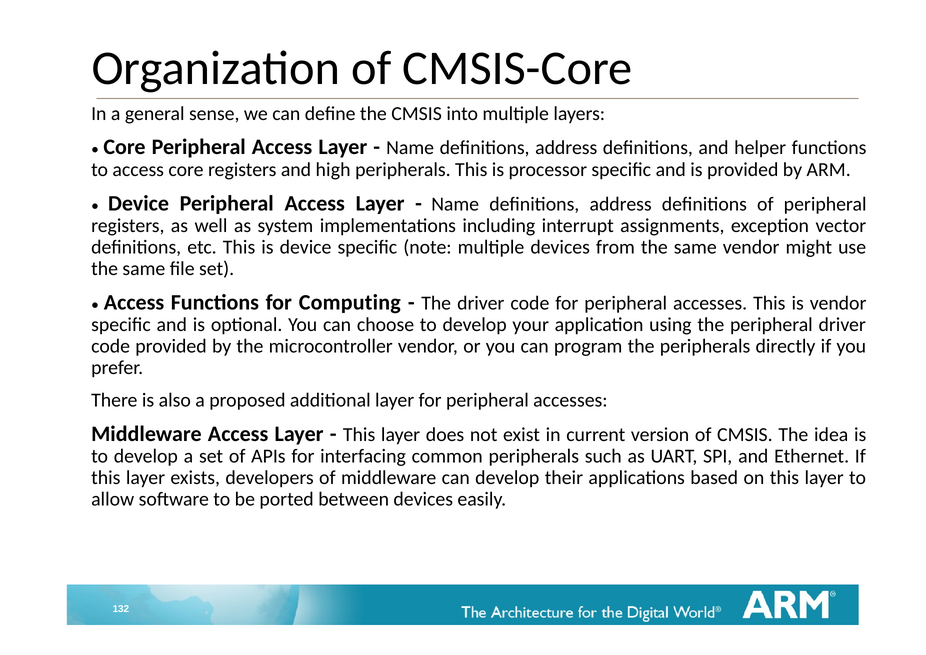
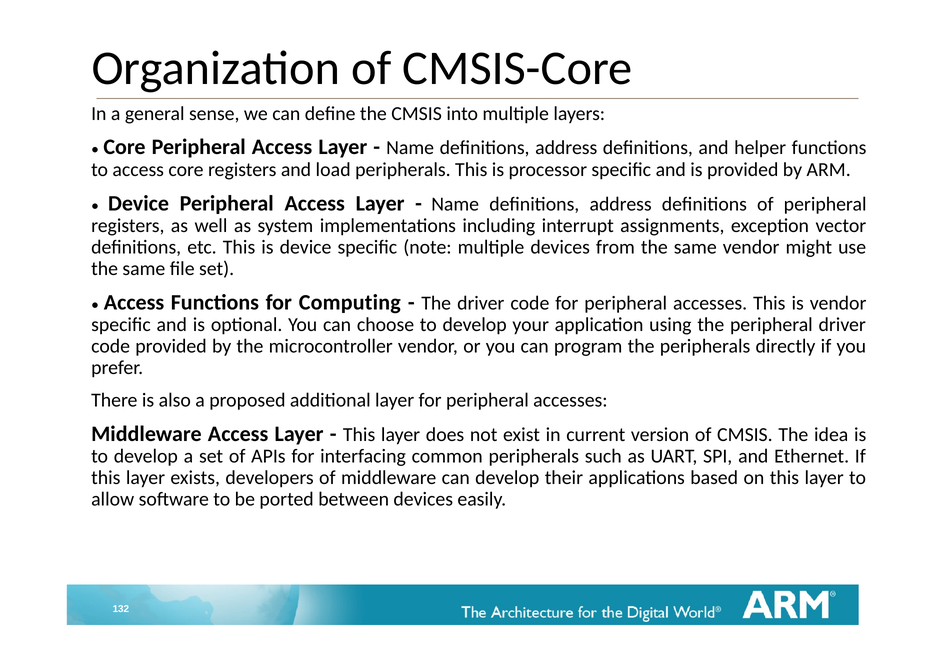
high: high -> load (333, 170)
